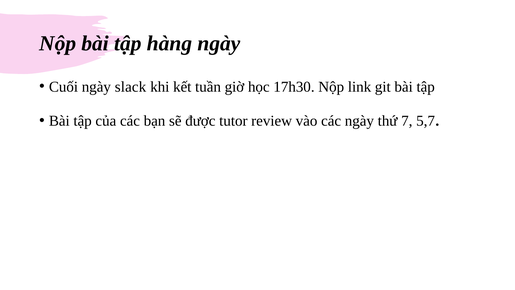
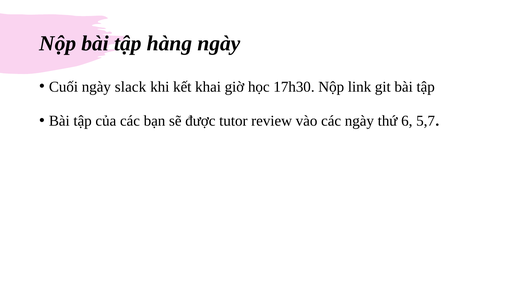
tuần: tuần -> khai (208, 87)
7: 7 -> 6 (407, 121)
